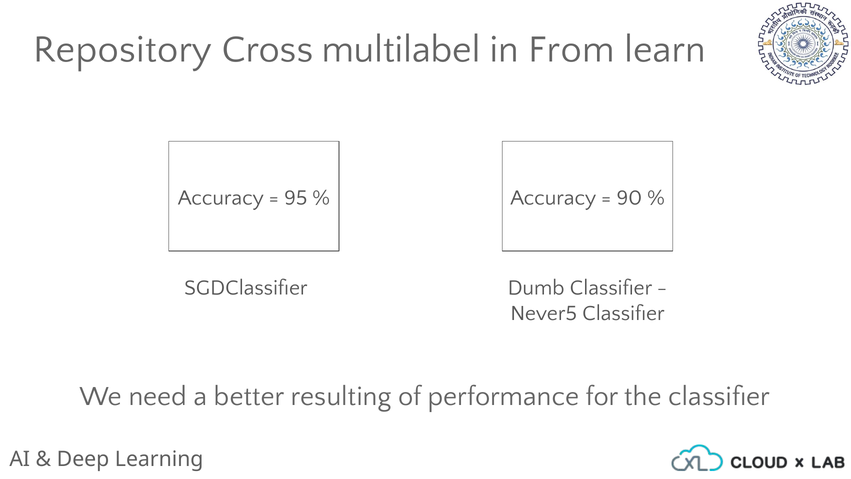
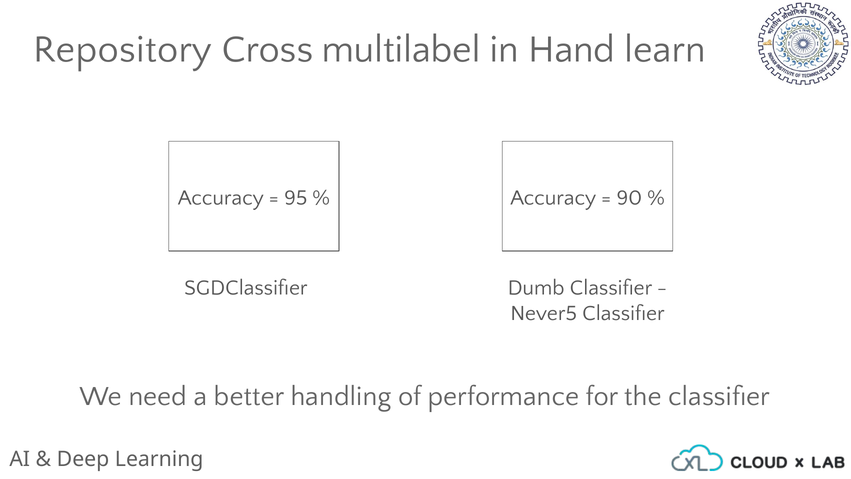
From: From -> Hand (572, 49)
resulting: resulting -> handling (341, 396)
